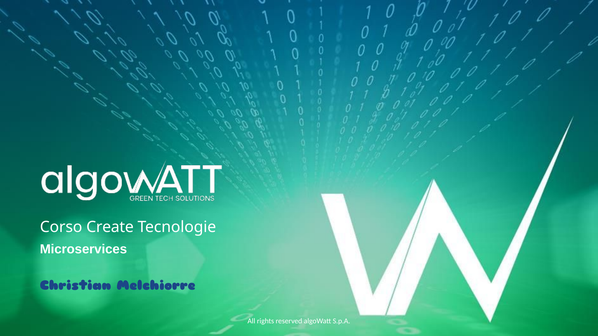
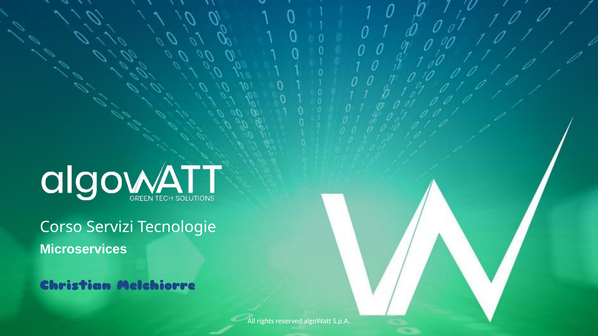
Create: Create -> Servizi (110, 227)
